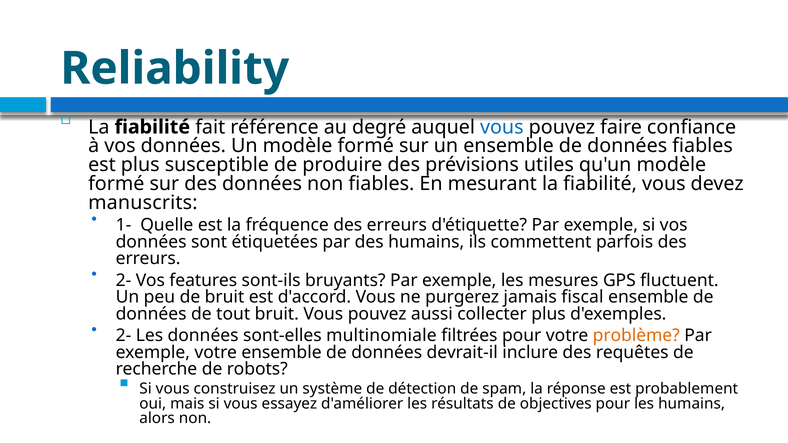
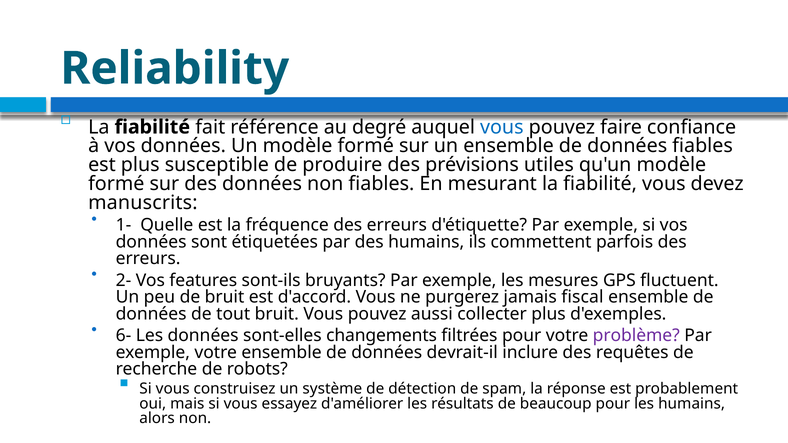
2-: 2- -> 6- (124, 336)
multinomiale: multinomiale -> changements (382, 336)
problème colour: orange -> purple (636, 336)
objectives: objectives -> beaucoup (556, 404)
